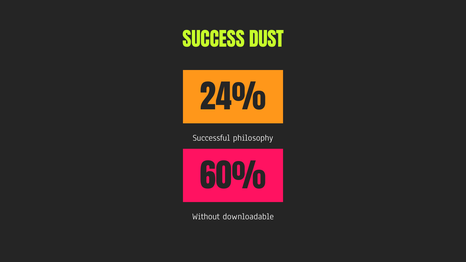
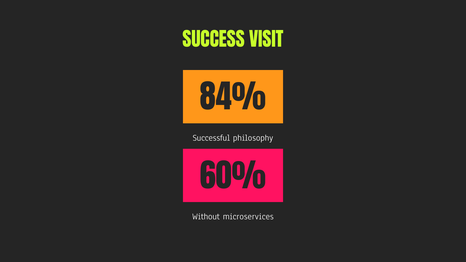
DUST: DUST -> VISIT (266, 40)
24%: 24% -> 84% (233, 99)
downloadable: downloadable -> microservices (248, 217)
